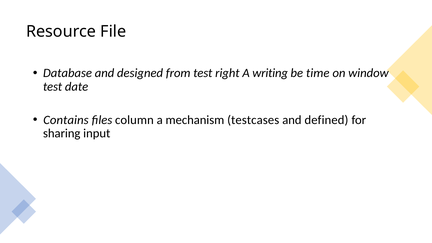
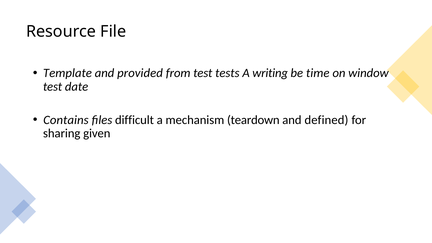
Database: Database -> Template (67, 73)
designed: designed -> provided (140, 73)
right: right -> tests (227, 73)
column: column -> difficult (134, 120)
testcases: testcases -> teardown (253, 120)
input: input -> given (97, 134)
